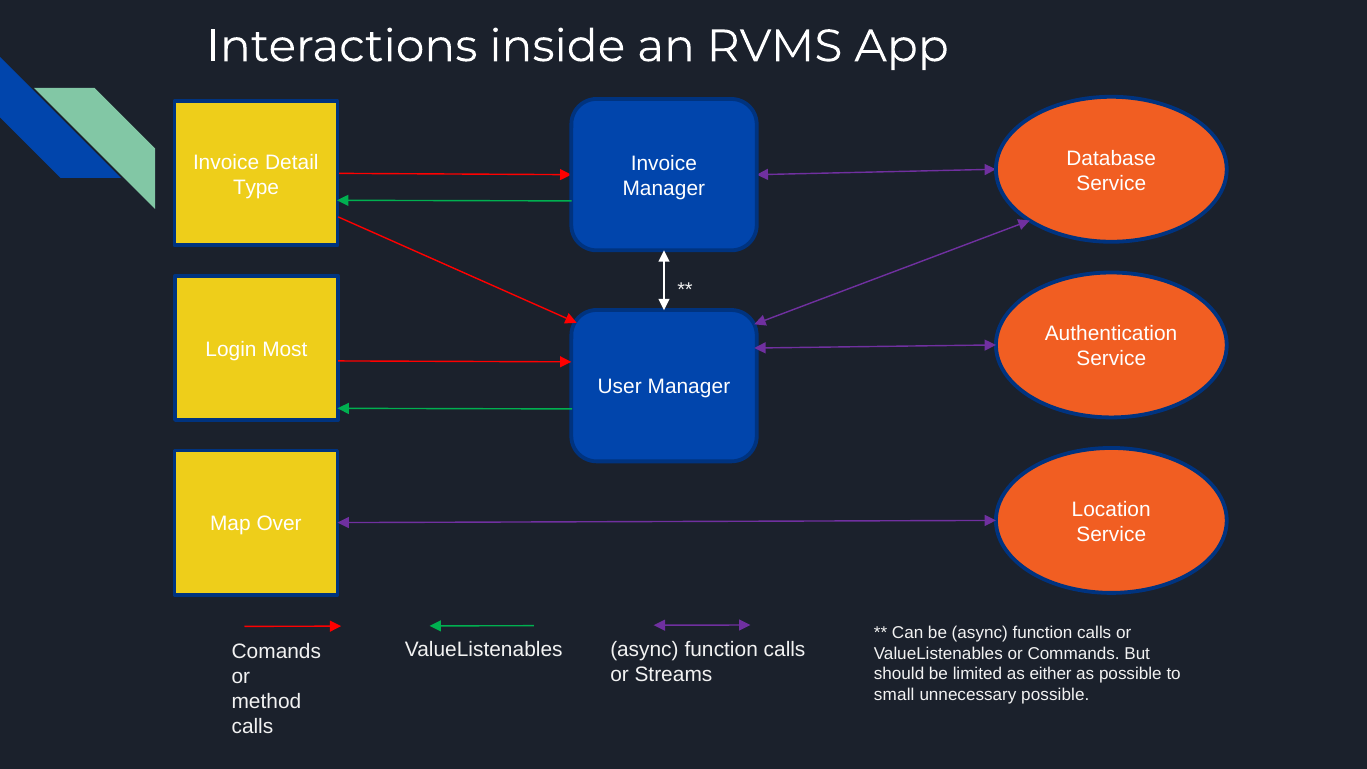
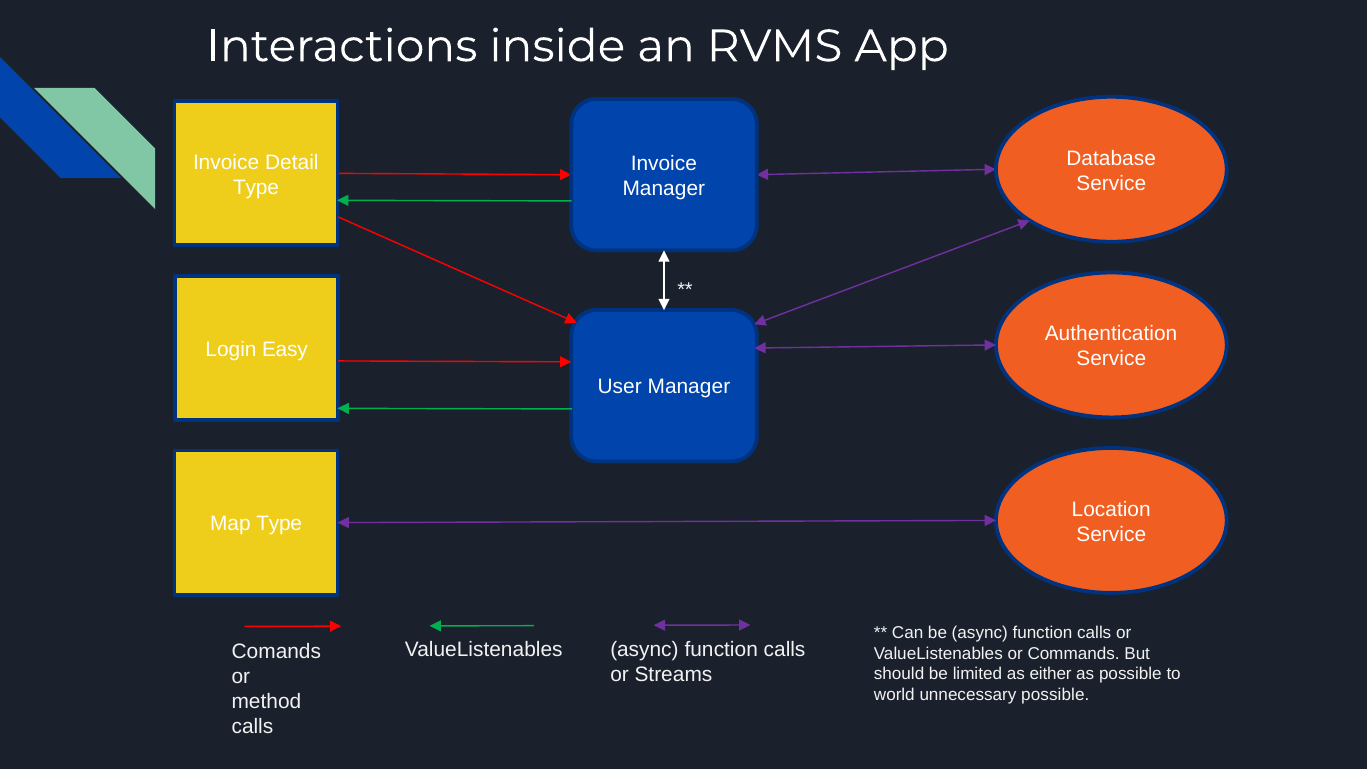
Most: Most -> Easy (285, 349)
Map Over: Over -> Type (279, 524)
small: small -> world (894, 695)
